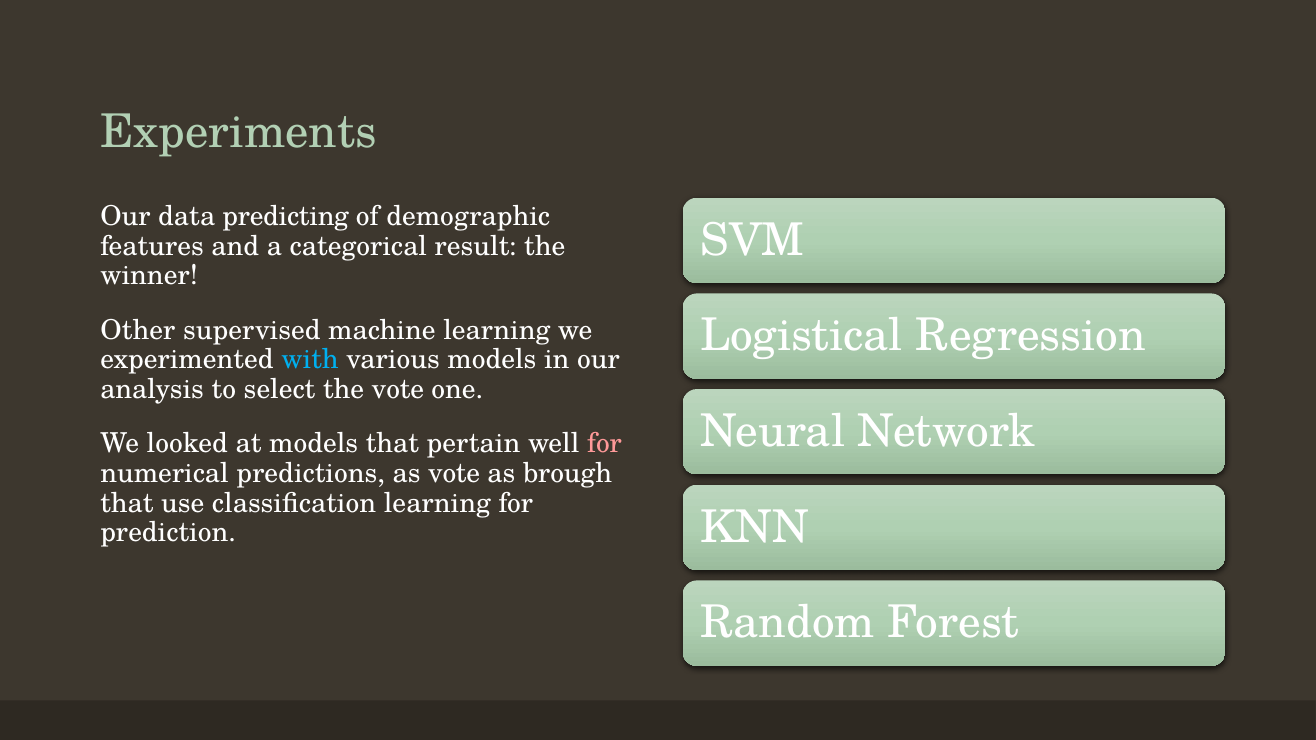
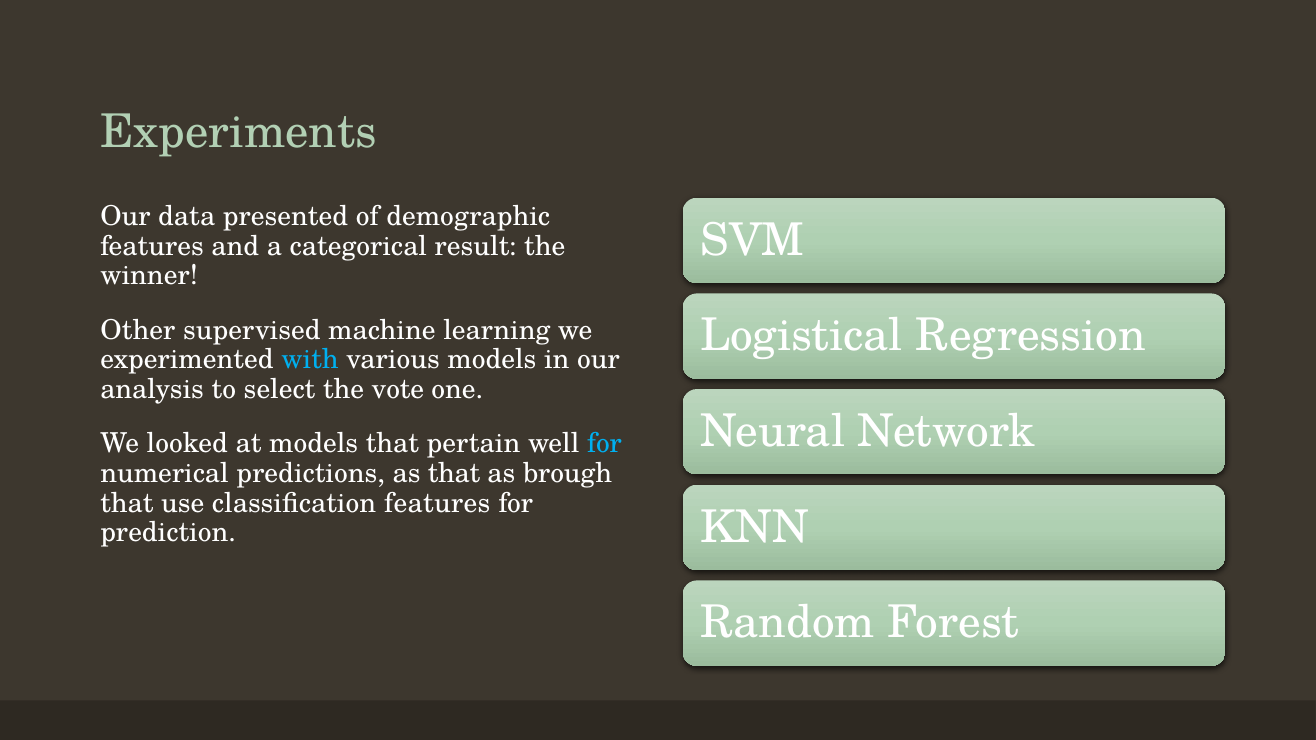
predicting: predicting -> presented (286, 217)
for colour: pink -> light blue (604, 444)
as vote: vote -> that (454, 474)
classification learning: learning -> features (437, 503)
